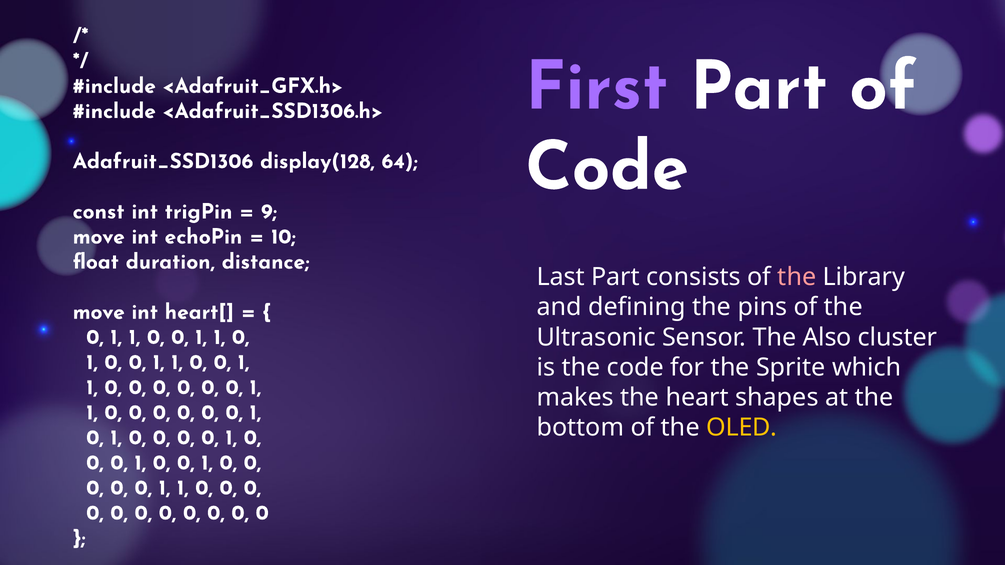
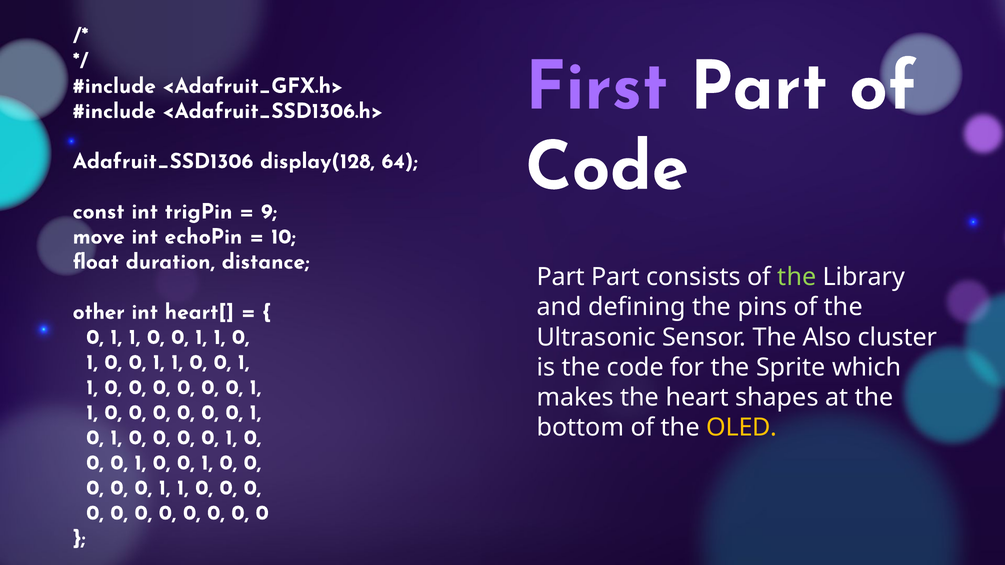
Last: Last -> Part (561, 277)
the colour: pink -> light green (797, 277)
move: move -> other (99, 312)
